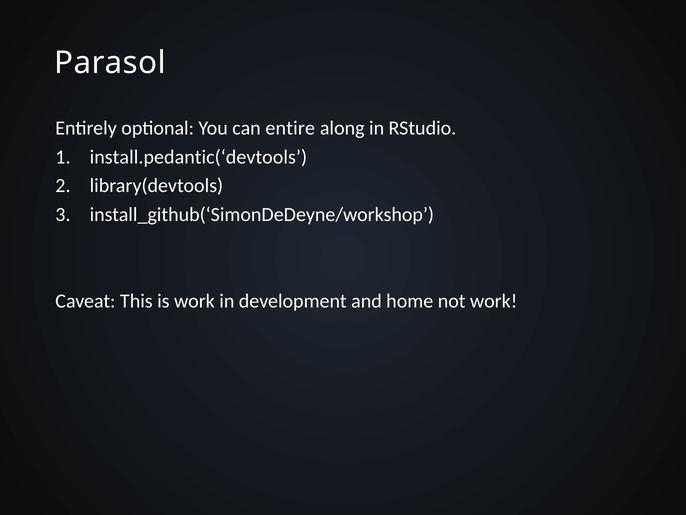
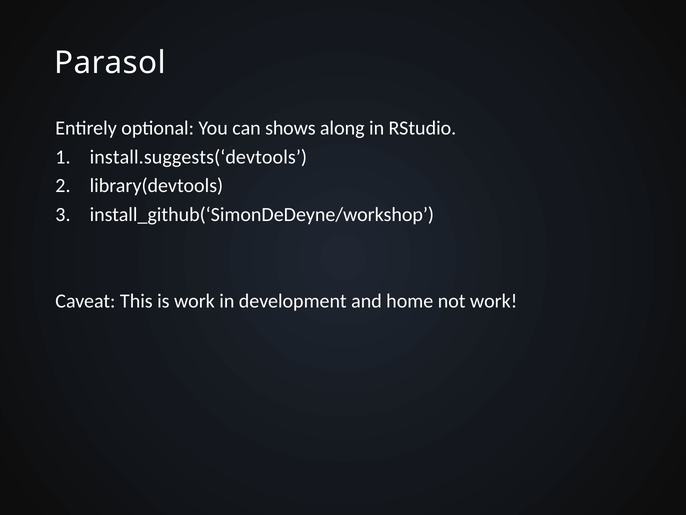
entire: entire -> shows (290, 128)
install.pedantic(‘devtools: install.pedantic(‘devtools -> install.suggests(‘devtools (198, 157)
